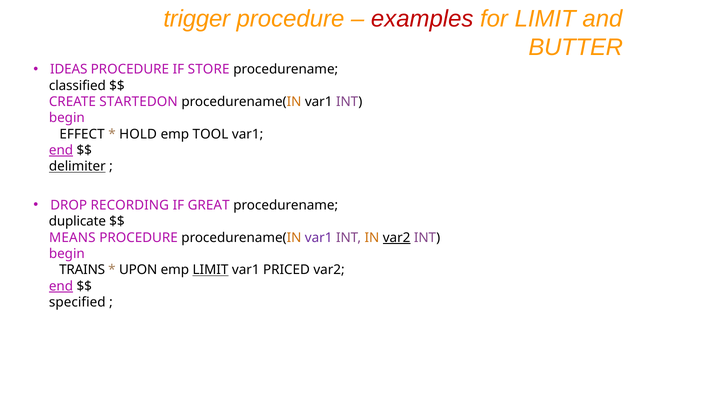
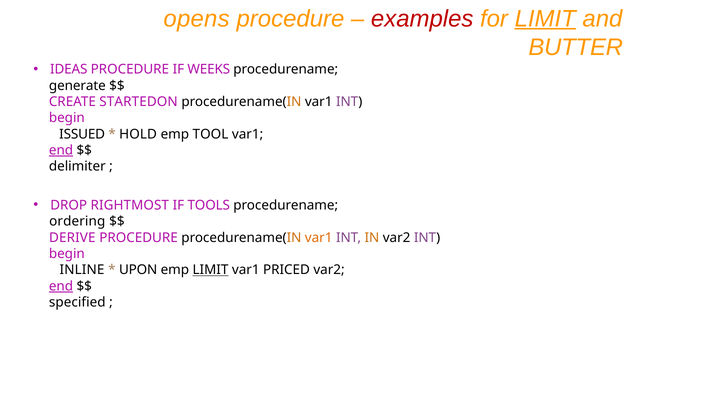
trigger: trigger -> opens (197, 19)
LIMIT underline: none -> present (545, 19)
STORE: STORE -> WEEKS (209, 69)
classified: classified -> generate (77, 86)
EFFECT: EFFECT -> ISSUED (82, 134)
delimiter underline: present -> none (77, 166)
RECORDING: RECORDING -> RIGHTMOST (130, 205)
GREAT: GREAT -> TOOLS (209, 205)
duplicate: duplicate -> ordering (77, 221)
MEANS: MEANS -> DERIVE (72, 238)
var1 colour: purple -> orange (319, 238)
var2 underline: present -> none (397, 238)
TRAINS: TRAINS -> INLINE (82, 270)
